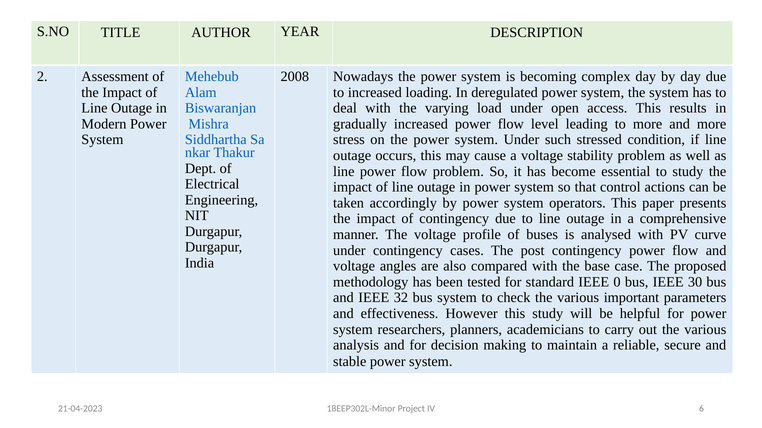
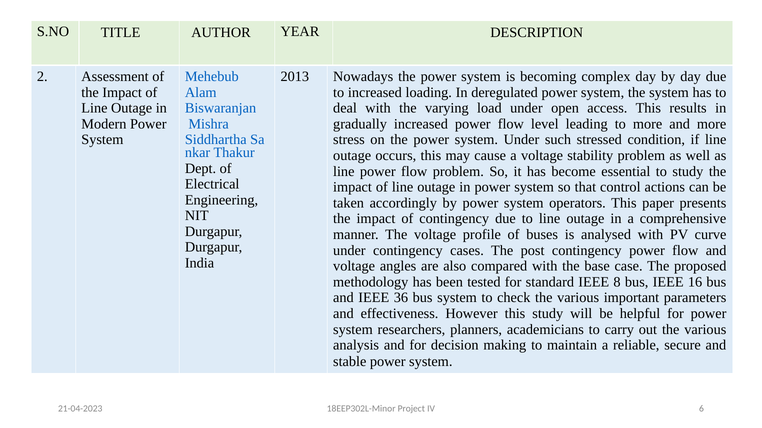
2008: 2008 -> 2013 (295, 77)
0: 0 -> 8 (617, 282)
30: 30 -> 16 (695, 282)
32: 32 -> 36 (401, 298)
